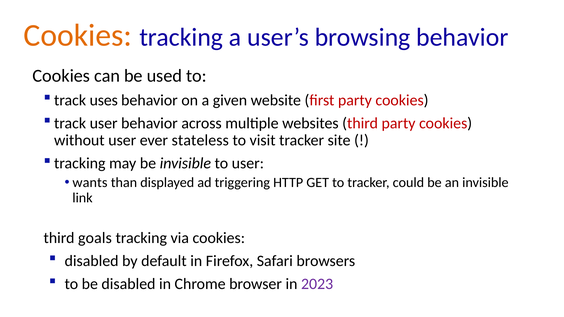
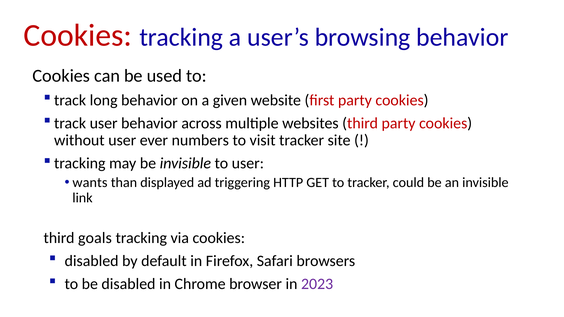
Cookies colour: orange -> red (78, 35)
uses: uses -> long (104, 100)
stateless: stateless -> numbers (200, 140)
